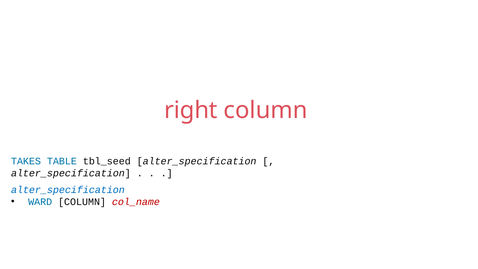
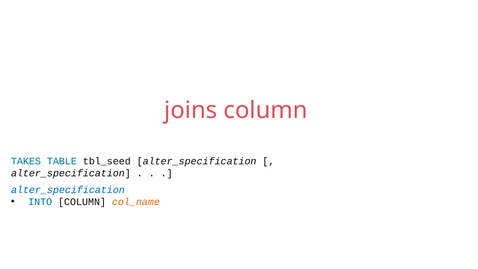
right: right -> joins (191, 110)
WARD: WARD -> INTO (40, 202)
col_name colour: red -> orange (136, 202)
